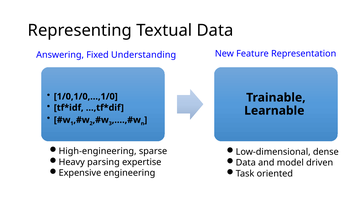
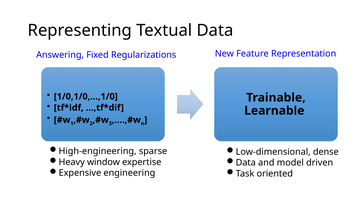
Understanding: Understanding -> Regularizations (144, 55)
parsing: parsing -> window (104, 162)
